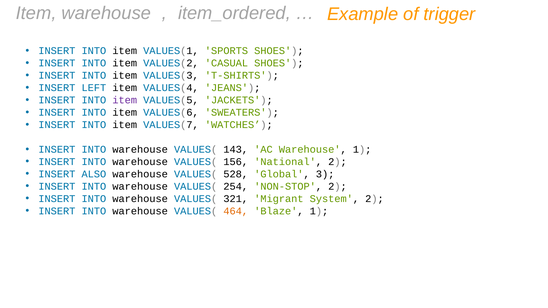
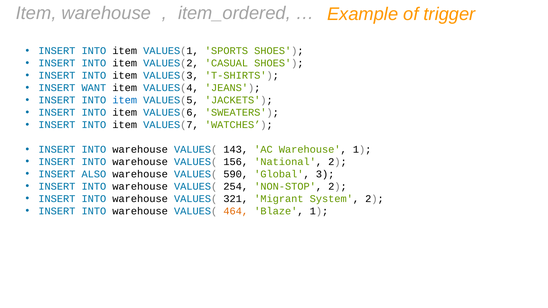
LEFT: LEFT -> WANT (94, 88)
item colour: purple -> blue (125, 100)
528: 528 -> 590 (236, 174)
